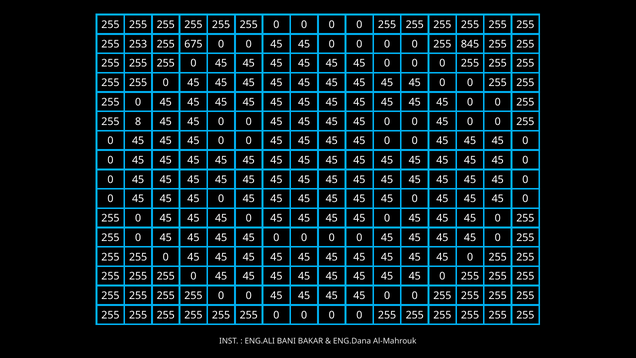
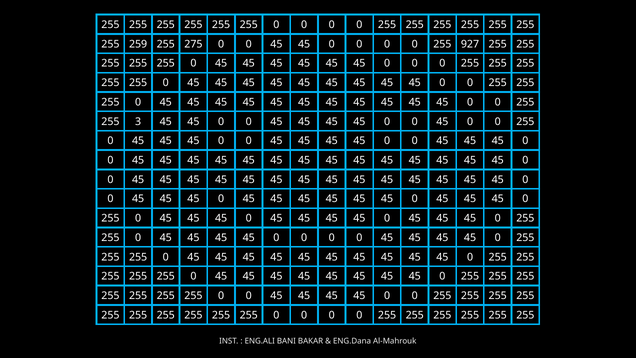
253: 253 -> 259 (138, 44)
675: 675 -> 275 (193, 44)
845: 845 -> 927 (470, 44)
8: 8 -> 3 (138, 121)
